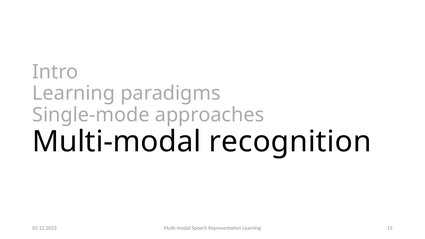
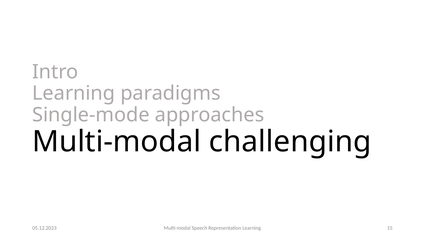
recognition: recognition -> challenging (290, 142)
